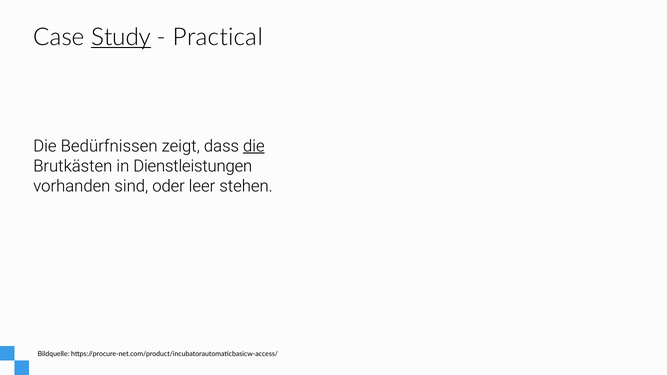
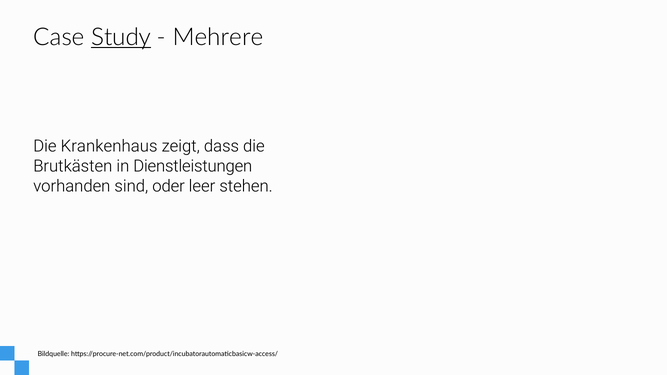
Practical: Practical -> Mehrere (218, 37)
Bedürfnissen: Bedürfnissen -> Krankenhaus (109, 146)
die underline: present -> none (254, 146)
